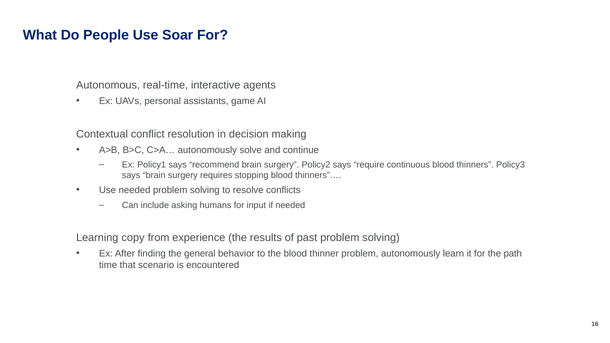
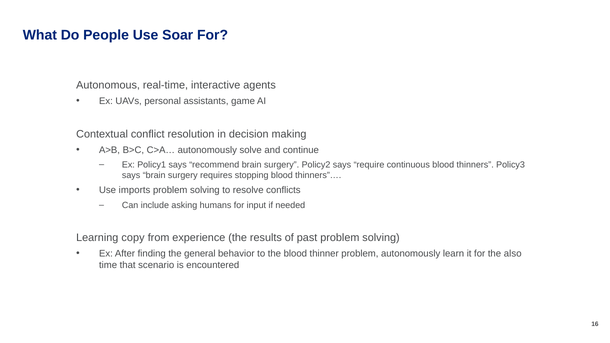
Use needed: needed -> imports (135, 190)
path: path -> also (513, 254)
